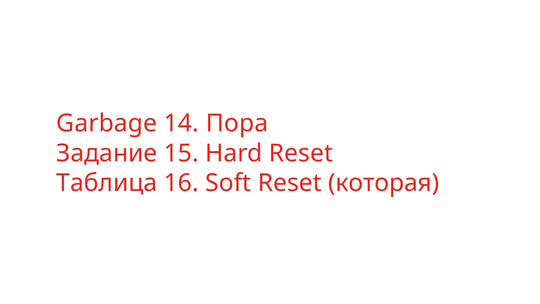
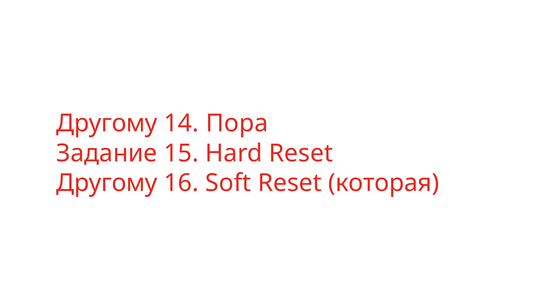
Garbage: Garbage -> Другому (107, 123)
Таблица: Таблица -> Другому (107, 183)
